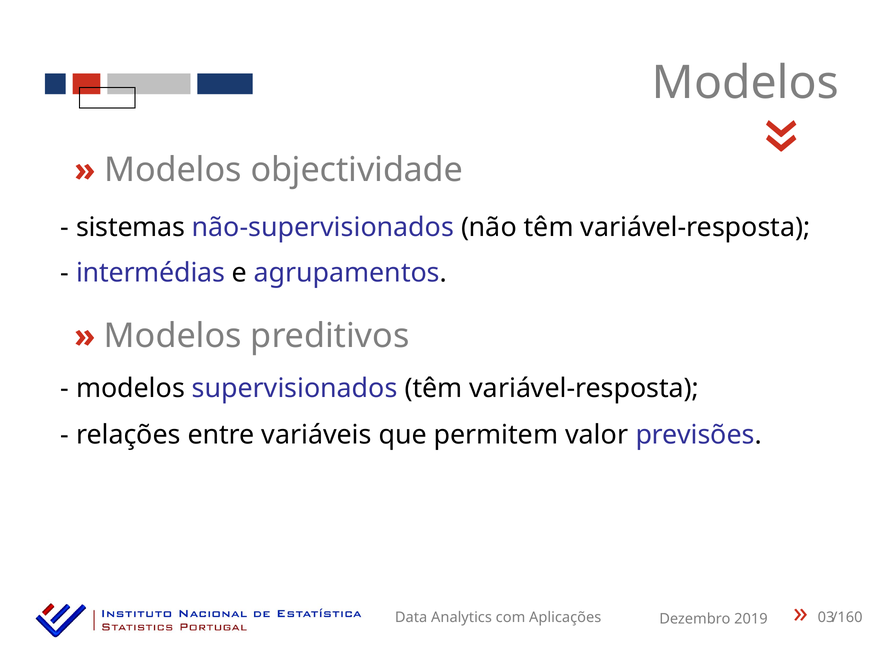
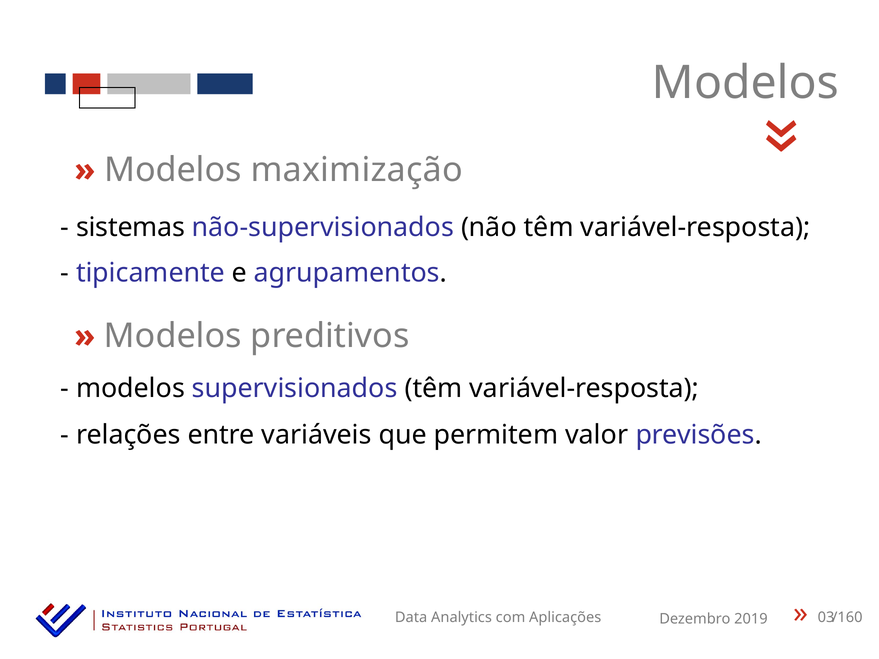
objectividade: objectividade -> maximização (357, 170)
intermédias: intermédias -> tipicamente (150, 273)
